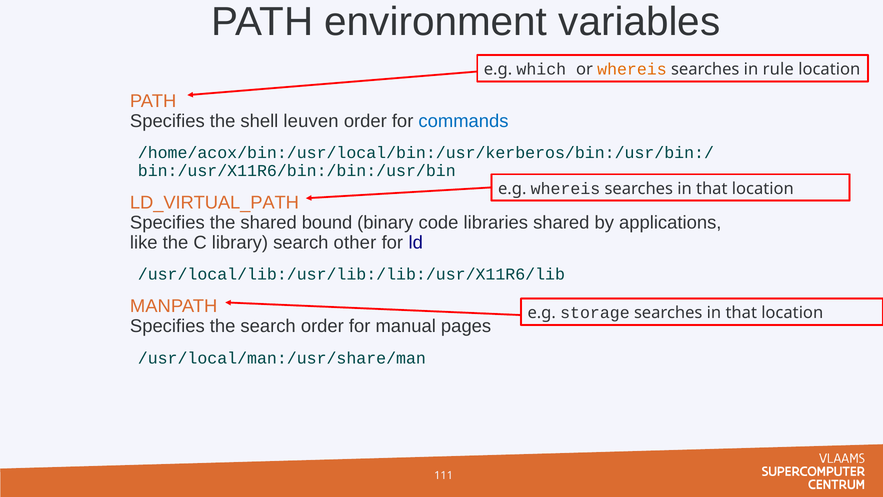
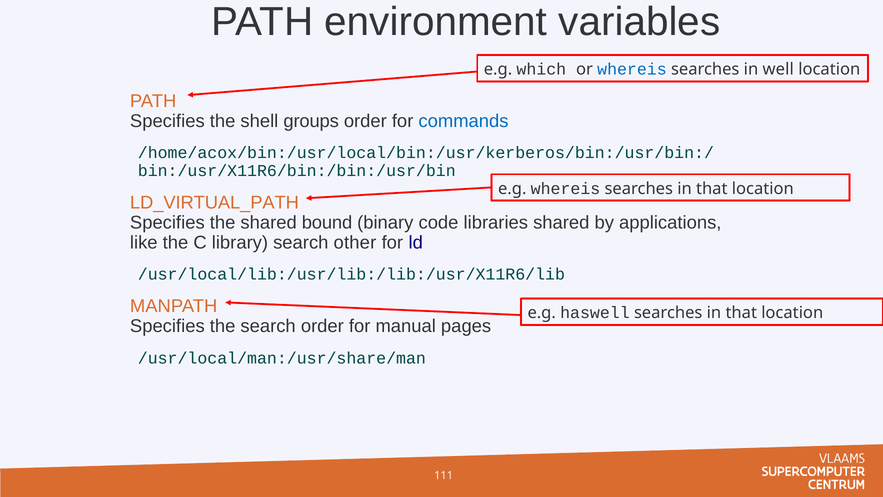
whereis colour: orange -> blue (632, 69)
rule: rule -> well (778, 69)
leuven: leuven -> groups (311, 121)
storage: storage -> haswell (595, 313)
